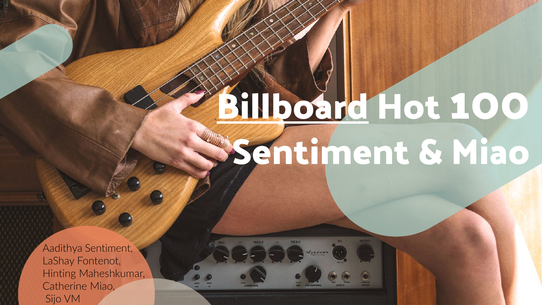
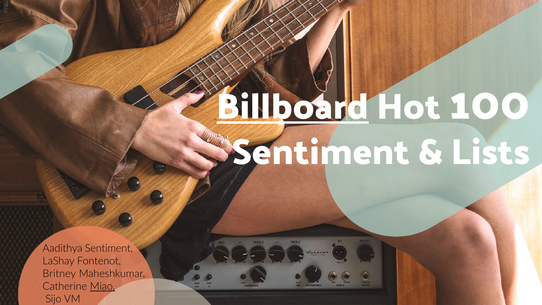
Miao: Miao -> Lists (491, 152)
Hinting: Hinting -> Britney (59, 274)
Miao underline: none -> present (103, 286)
